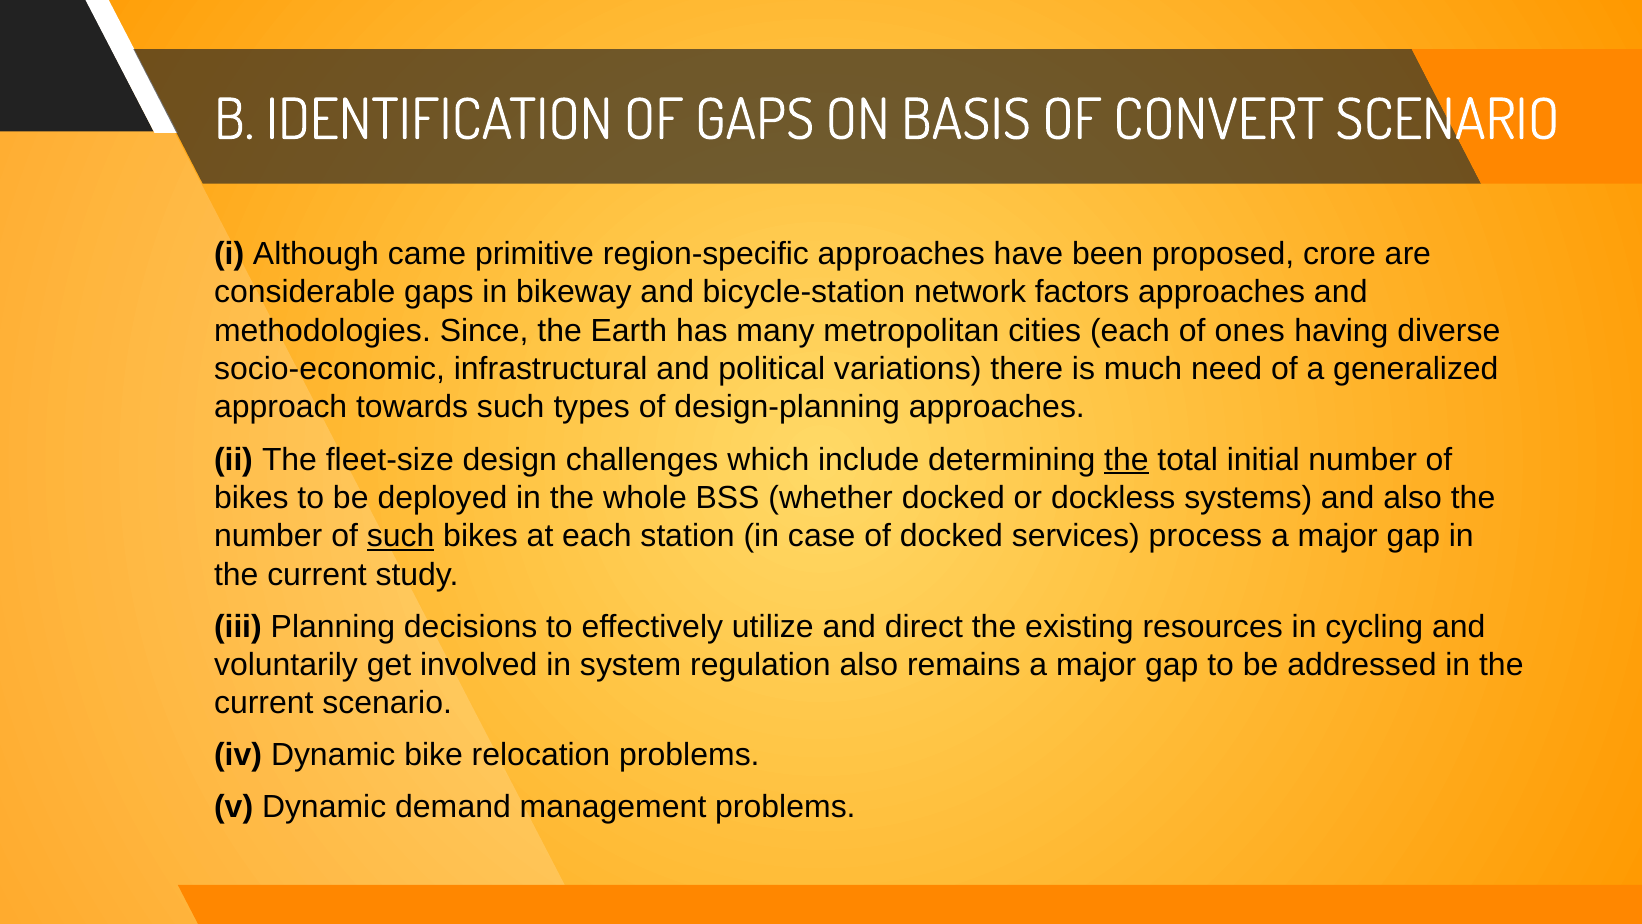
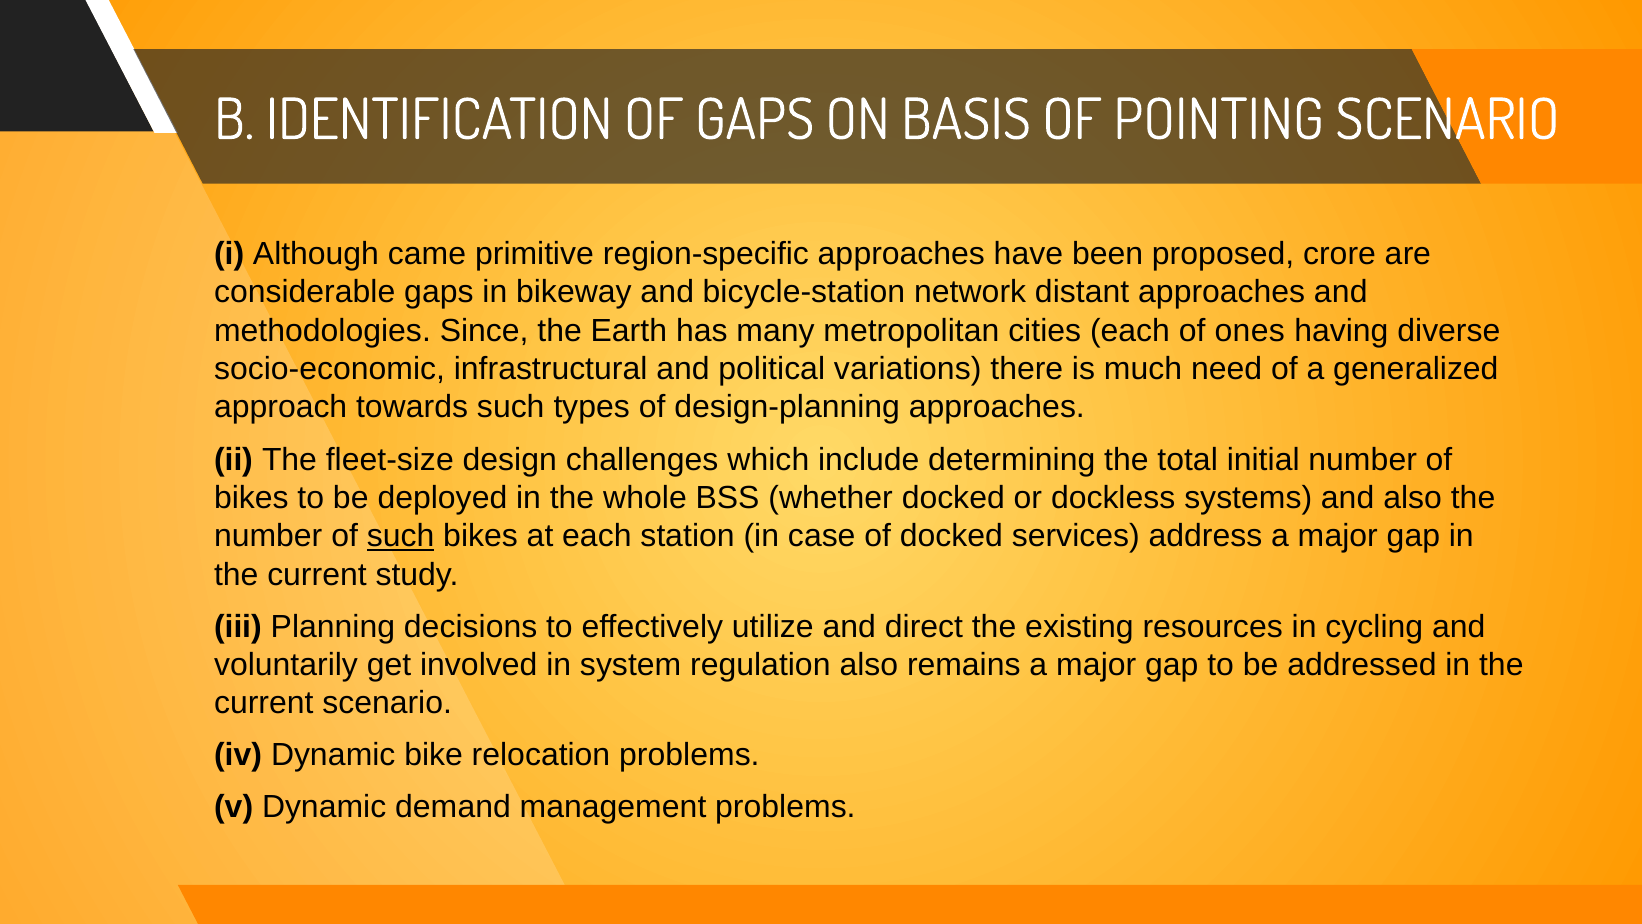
CONVERT: CONVERT -> POINTING (1219, 120)
factors: factors -> distant (1082, 292)
the underline: present -> none (1126, 459)
process: process -> address (1205, 536)
